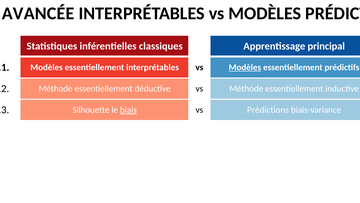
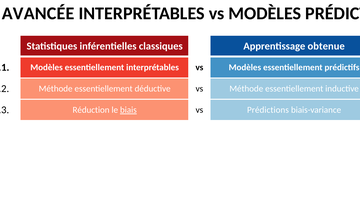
principal: principal -> obtenue (326, 46)
Modèles underline: present -> none (245, 67)
Silhouette: Silhouette -> Réduction (91, 110)
